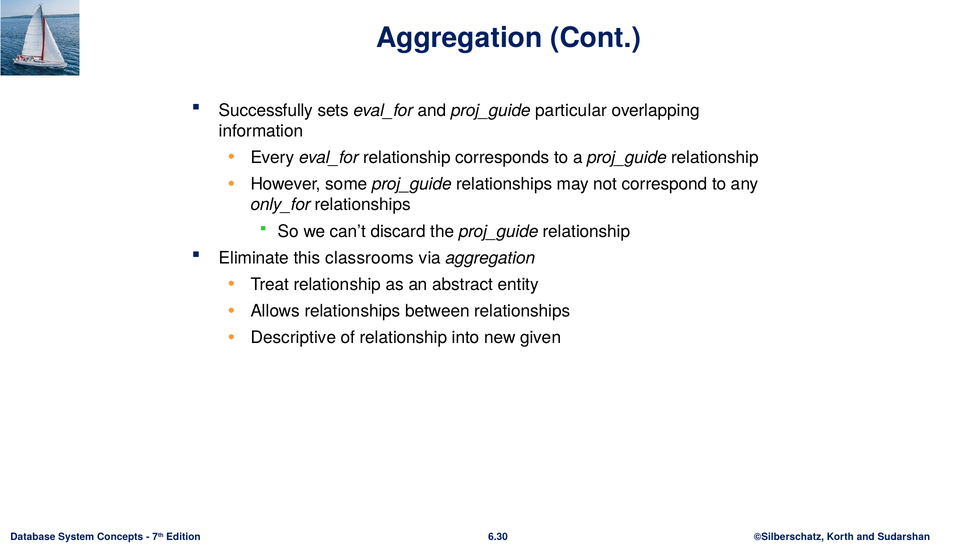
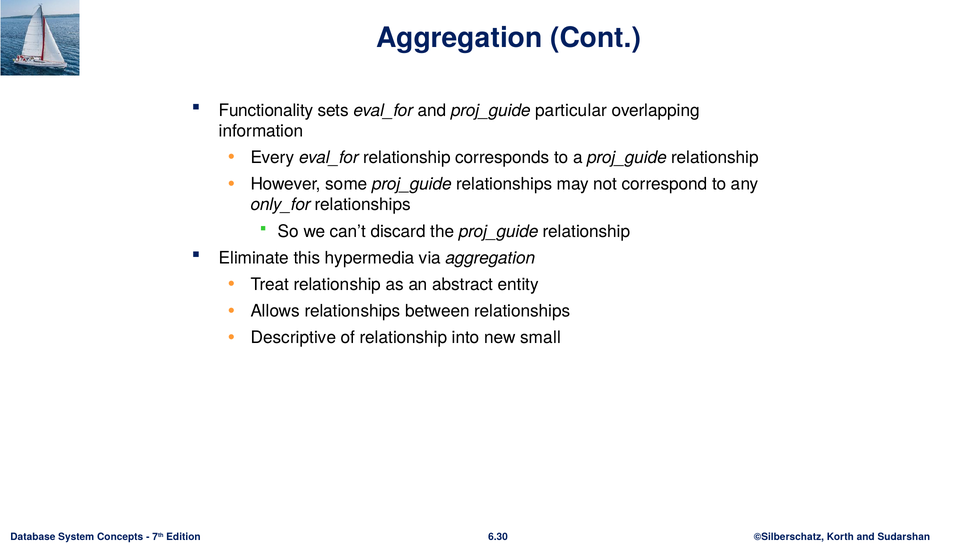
Successfully: Successfully -> Functionality (266, 110)
classrooms: classrooms -> hypermedia (370, 258)
given: given -> small (541, 337)
